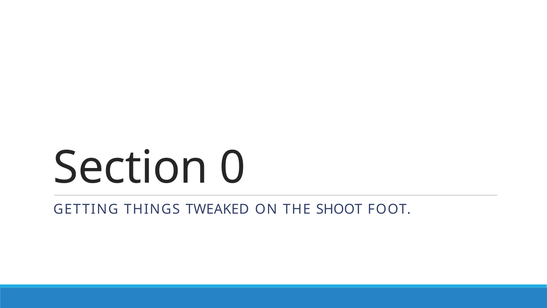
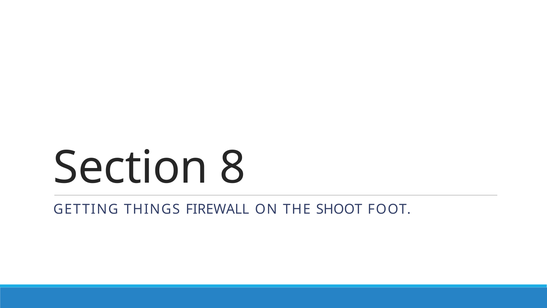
0: 0 -> 8 (233, 168)
TWEAKED: TWEAKED -> FIREWALL (217, 209)
